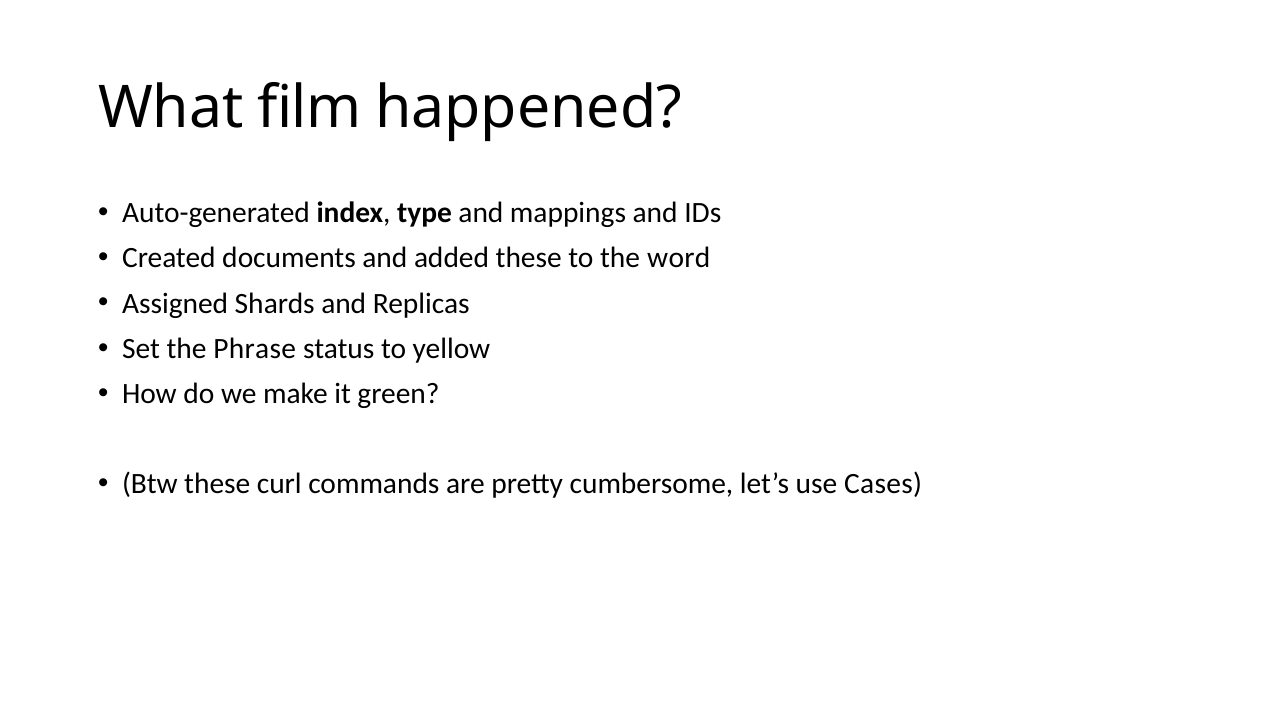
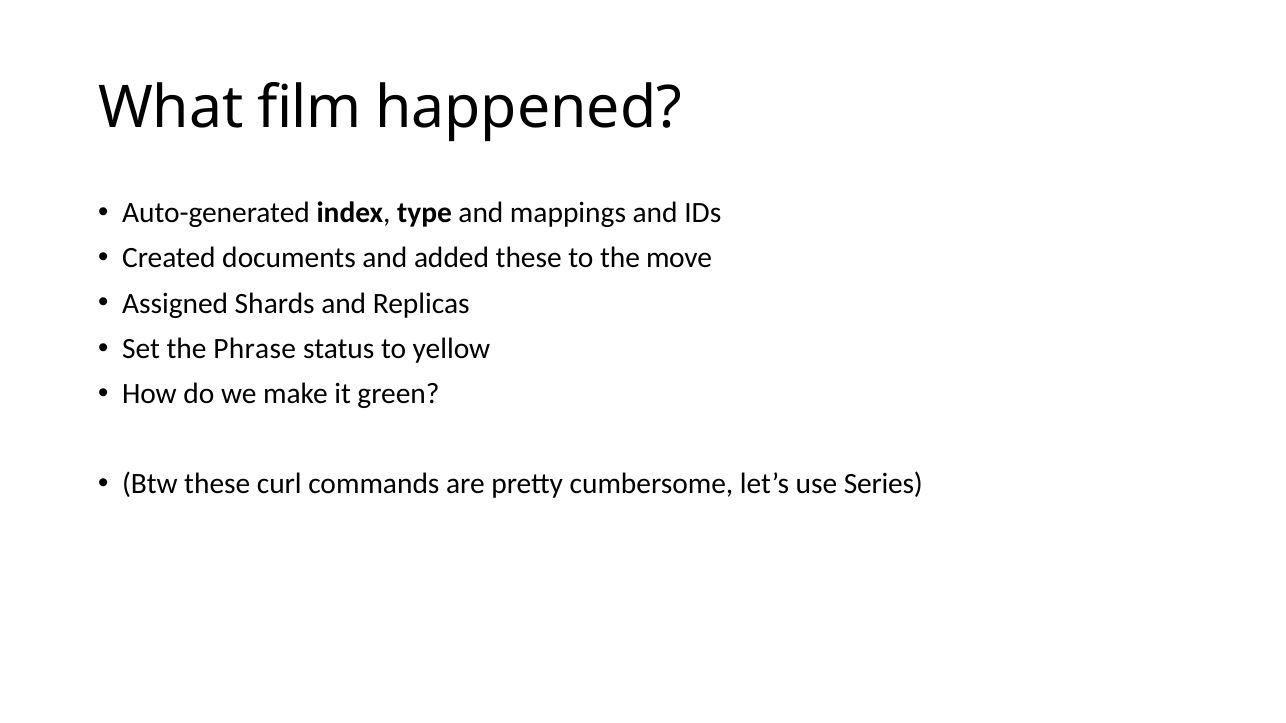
word: word -> move (679, 258)
Cases: Cases -> Series (883, 484)
